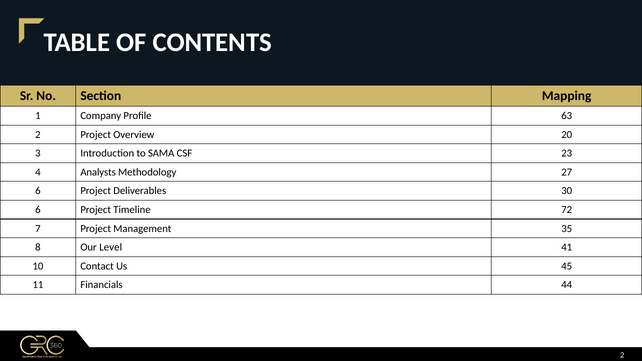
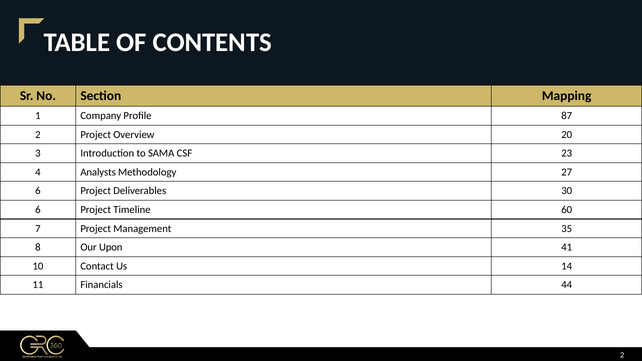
63: 63 -> 87 (567, 116)
72: 72 -> 60 (567, 210)
Level: Level -> Upon (111, 247)
45: 45 -> 14 (567, 266)
